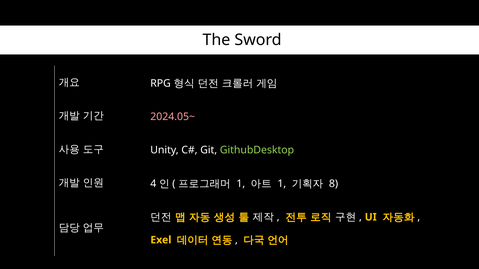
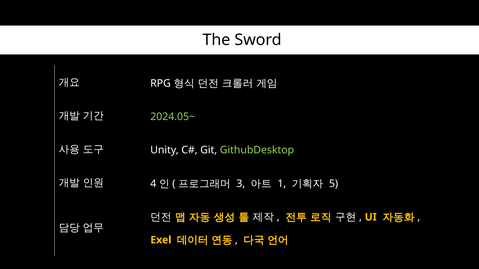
2024.05~ colour: pink -> light green (173, 117)
1: 1 -> 3 (241, 184)
8: 8 -> 5 (334, 184)
